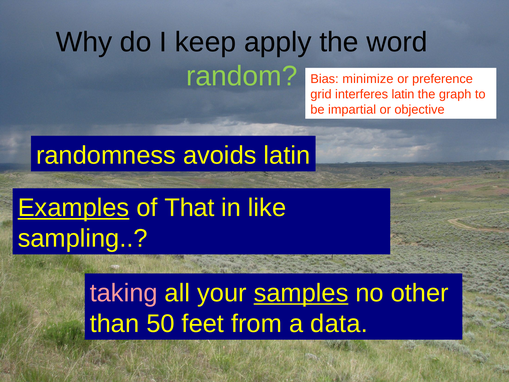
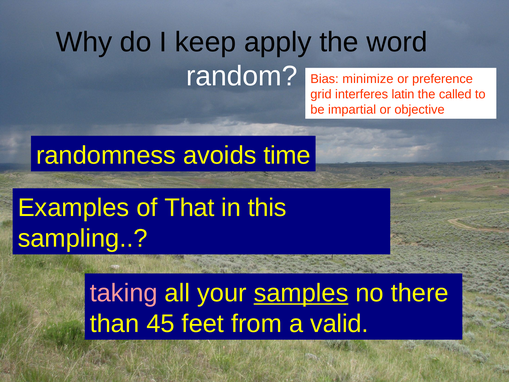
random colour: light green -> white (242, 76)
graph: graph -> called (455, 94)
avoids latin: latin -> time (287, 155)
Examples underline: present -> none (74, 208)
like: like -> this (267, 208)
other: other -> there (420, 293)
50: 50 -> 45 (160, 323)
data: data -> valid (339, 323)
